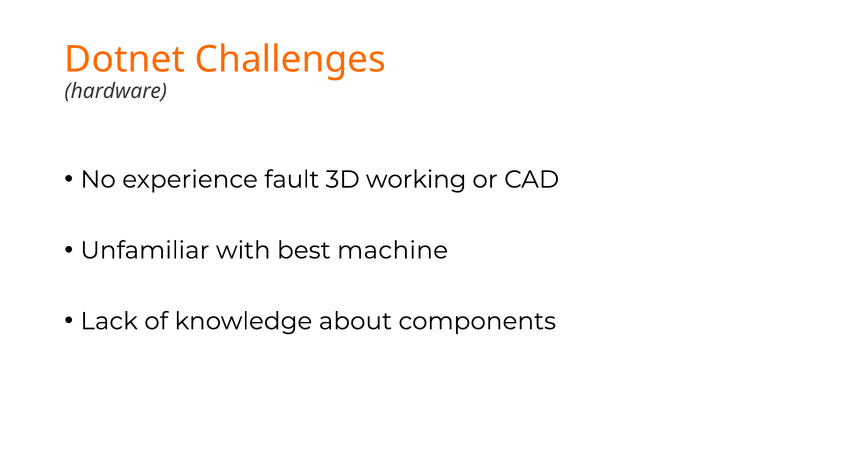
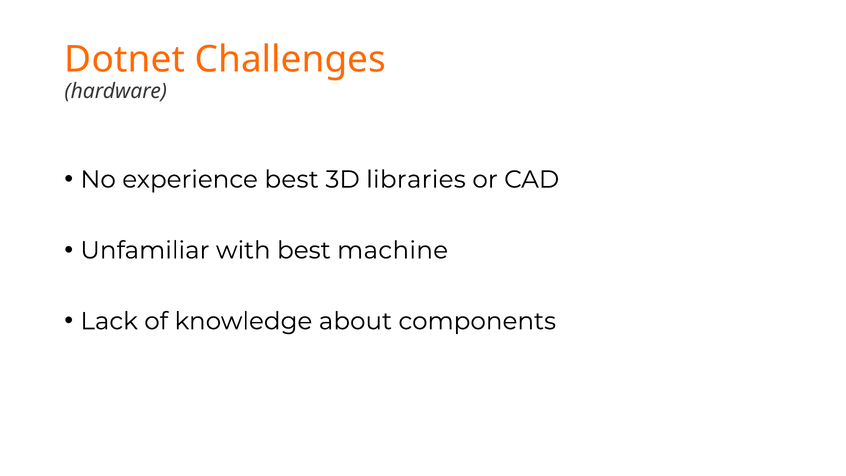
experience fault: fault -> best (292, 179)
working: working -> libraries (416, 179)
